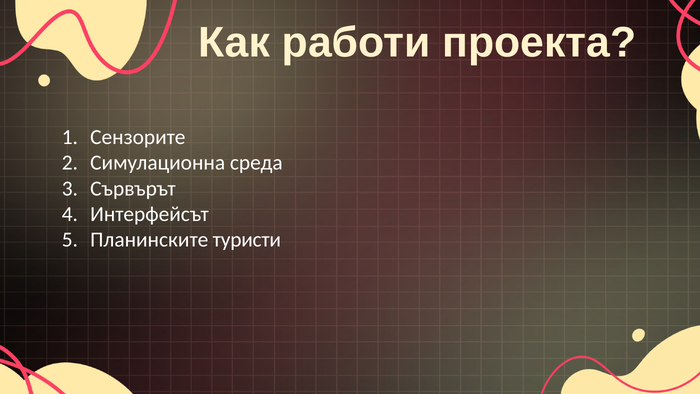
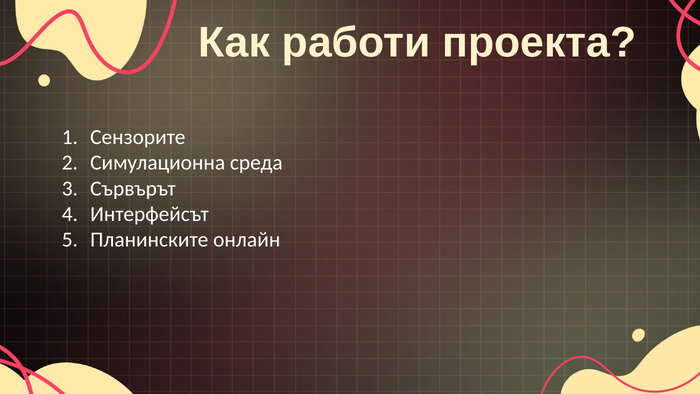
туристи: туристи -> онлайн (247, 240)
